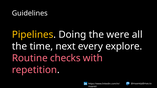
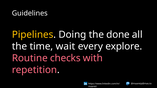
were: were -> done (118, 35)
next: next -> wait (65, 47)
